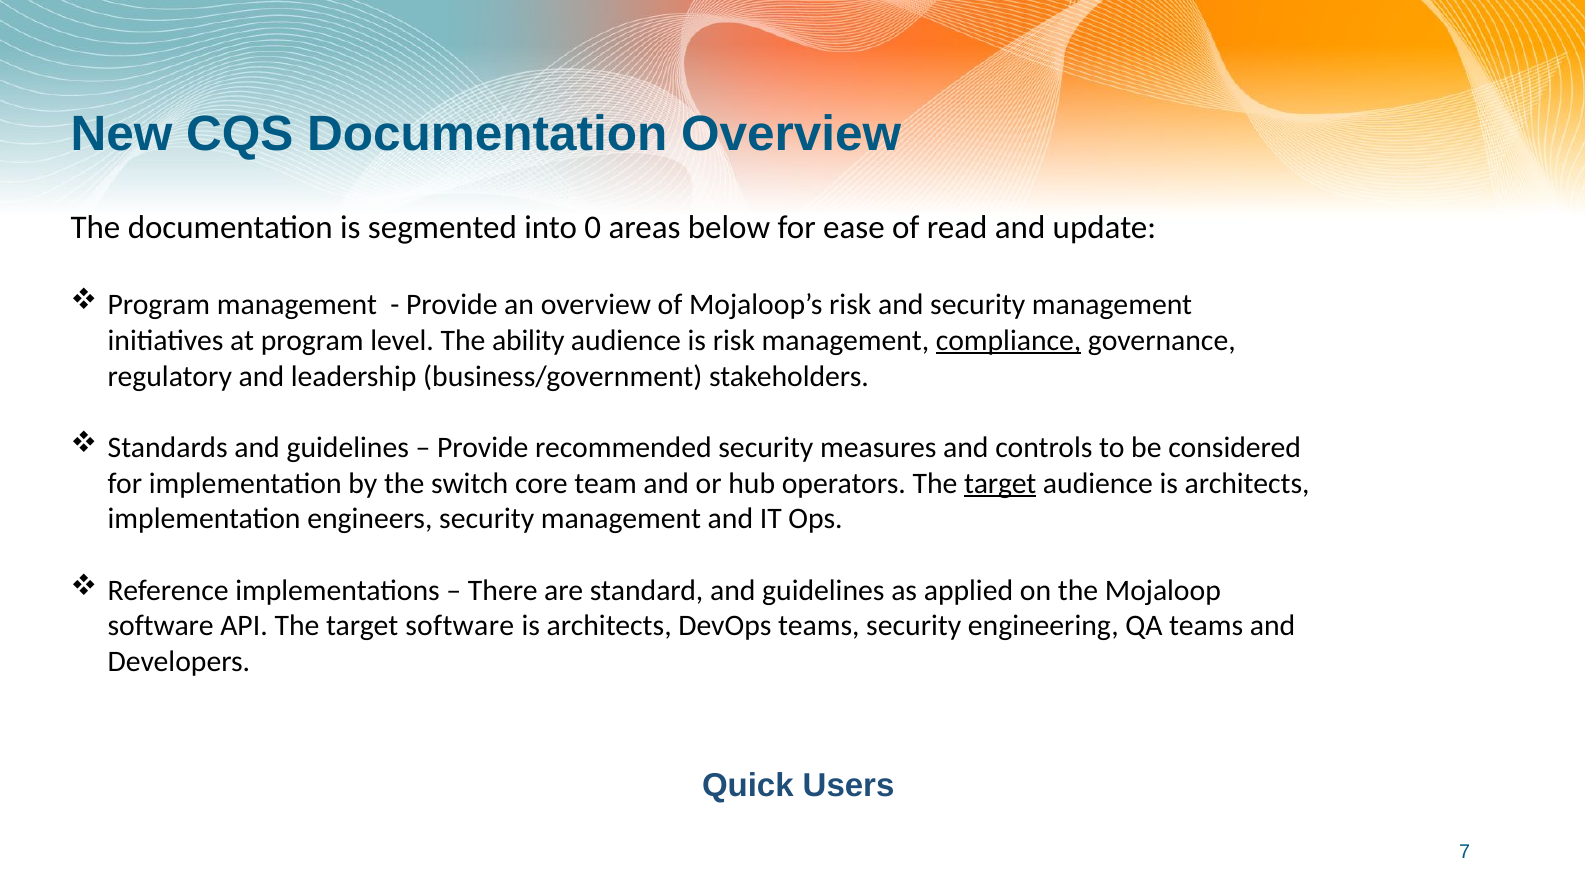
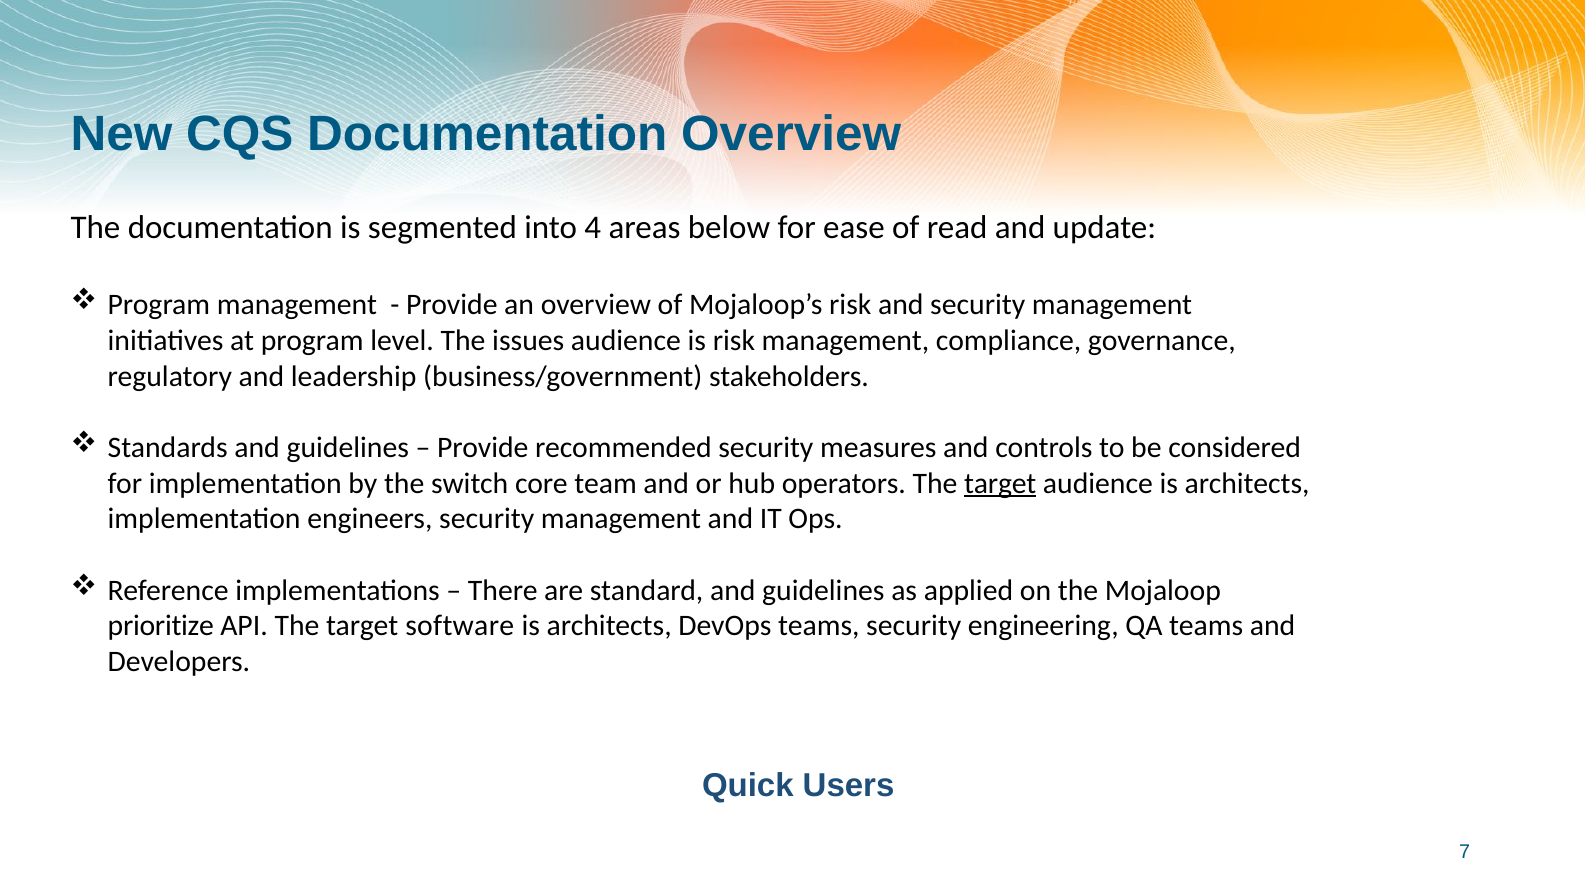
0: 0 -> 4 (593, 228)
ability: ability -> issues (528, 340)
compliance underline: present -> none (1009, 340)
software: software -> prioritize (161, 626)
